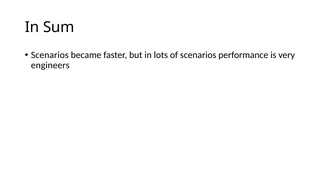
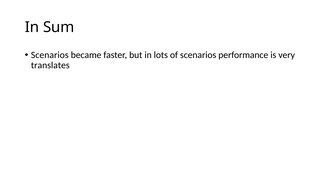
engineers: engineers -> translates (50, 65)
